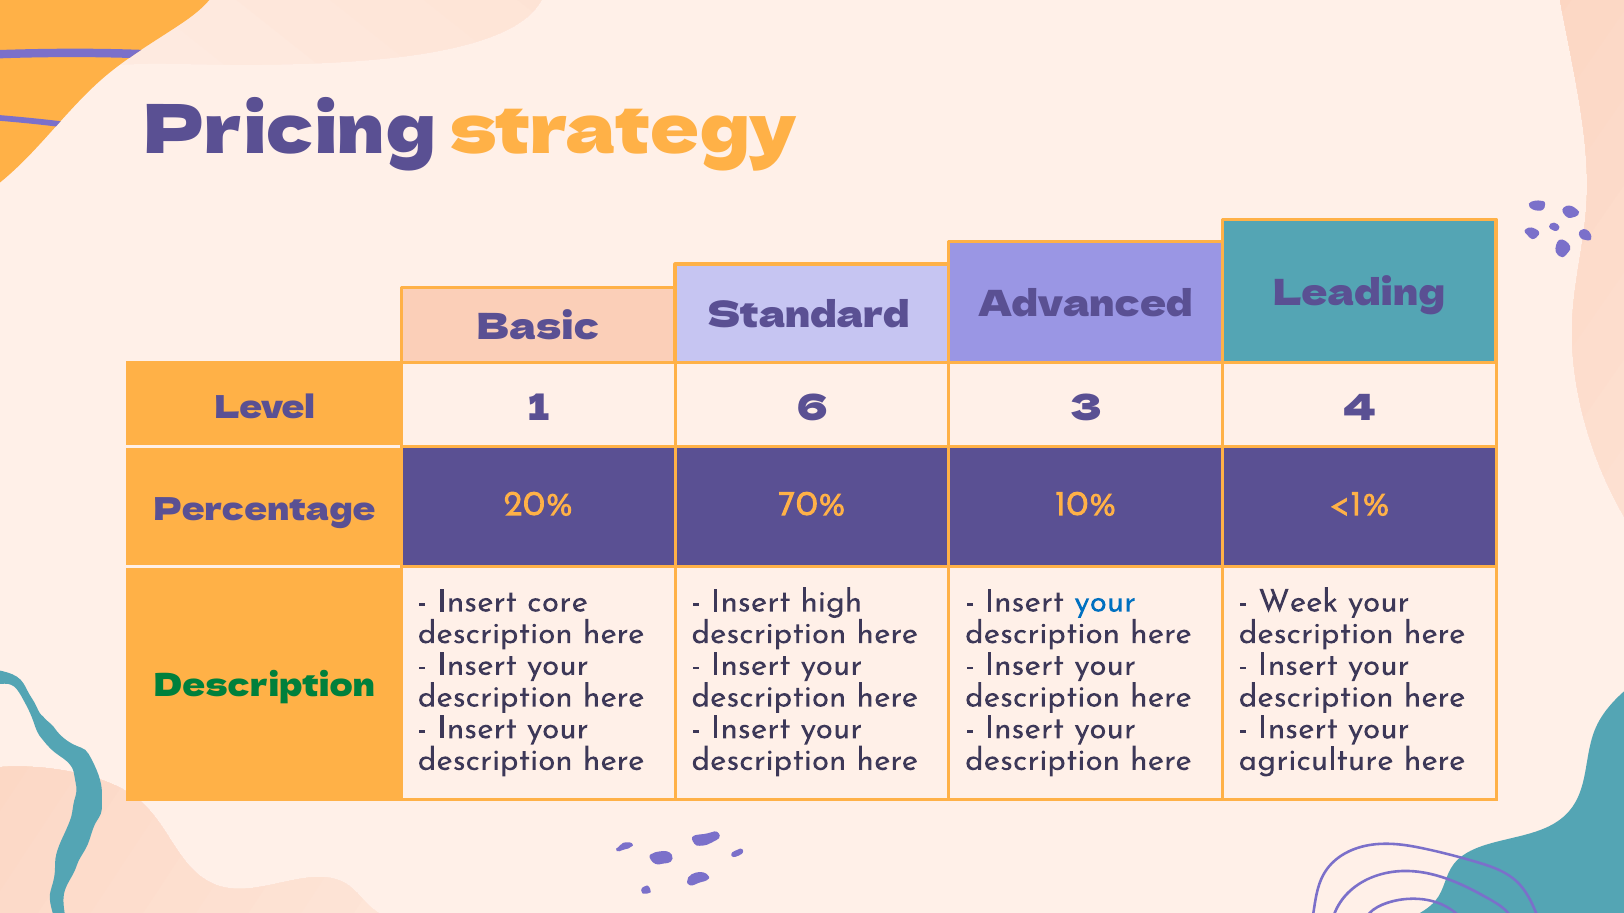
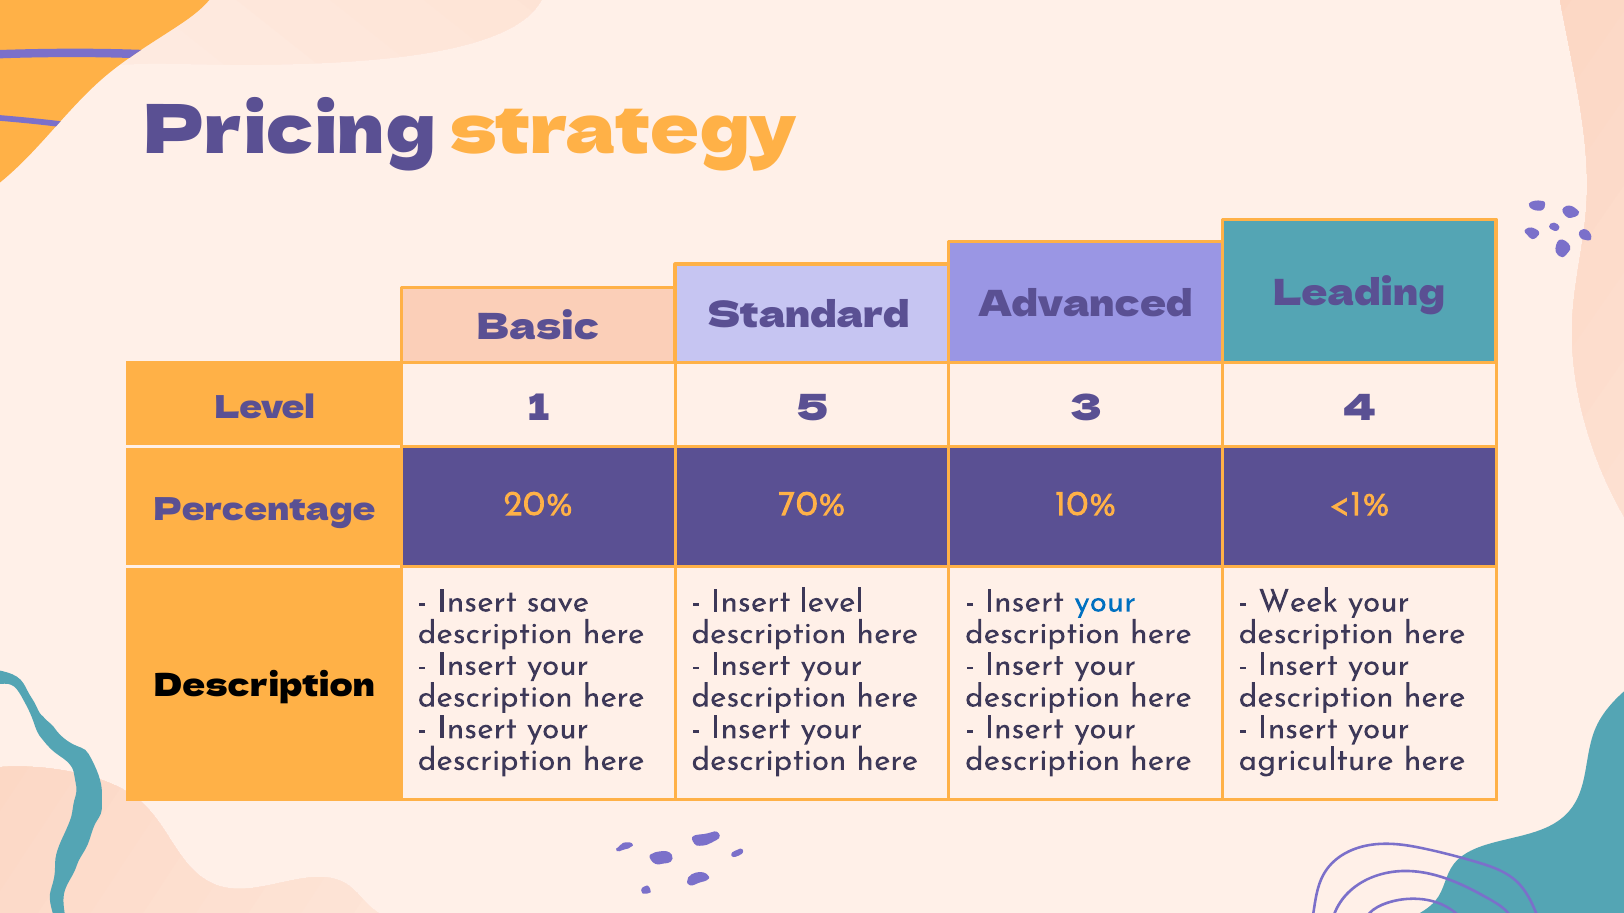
6: 6 -> 5 (812, 409)
core: core -> save (558, 601)
Insert high: high -> level (832, 601)
Description colour: green -> black (265, 687)
